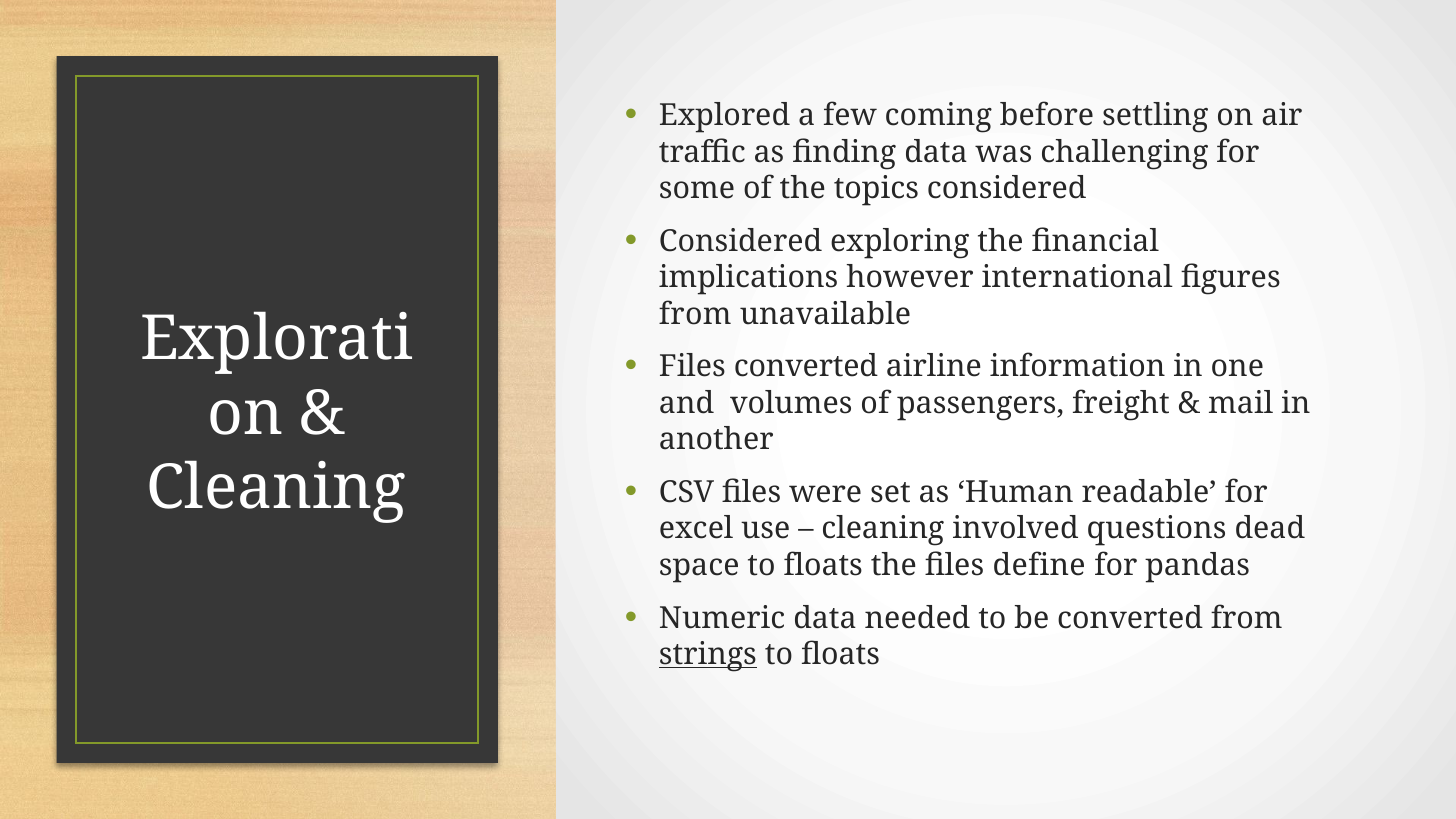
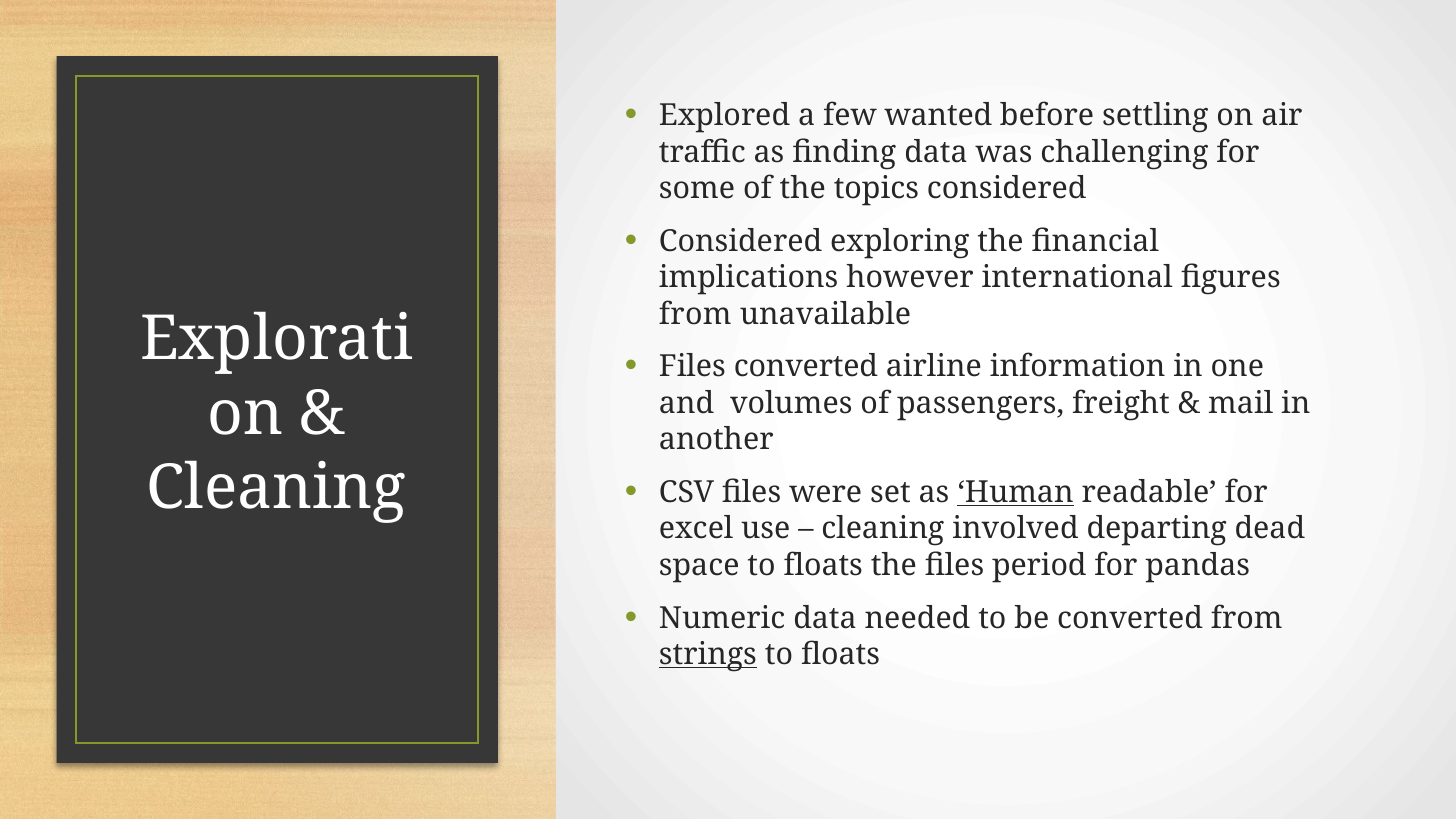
coming: coming -> wanted (938, 116)
Human underline: none -> present (1015, 492)
questions: questions -> departing (1157, 529)
define: define -> period (1039, 565)
